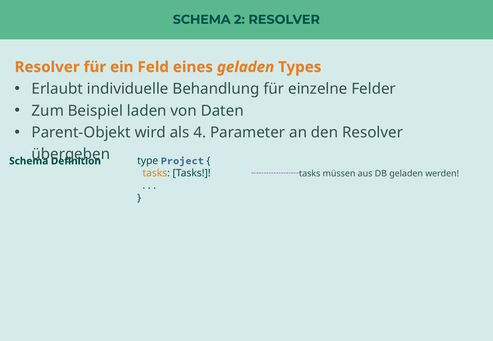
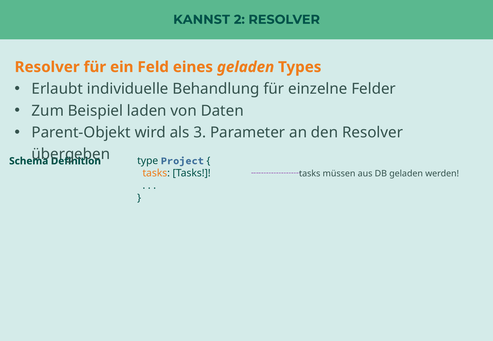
SCHEMA: SCHEMA -> KANNST (202, 20)
4: 4 -> 3 (200, 133)
